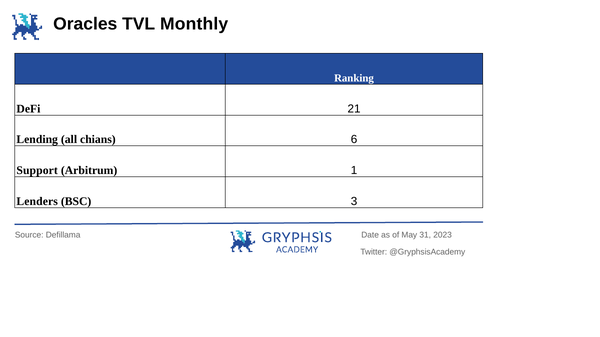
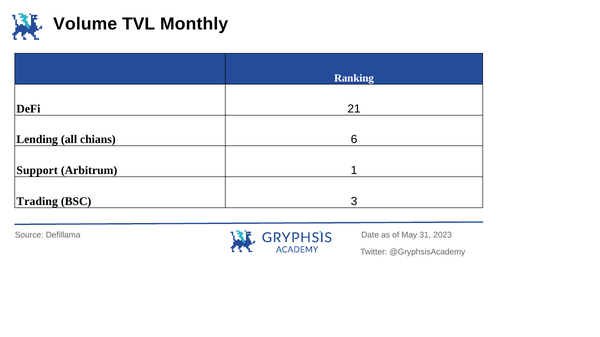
Oracles: Oracles -> Volume (85, 24)
Lenders: Lenders -> Trading (37, 202)
